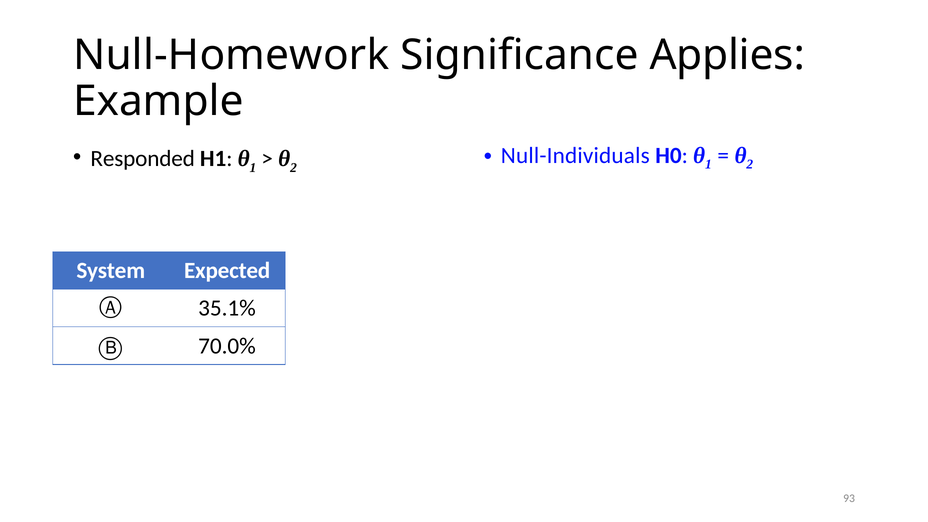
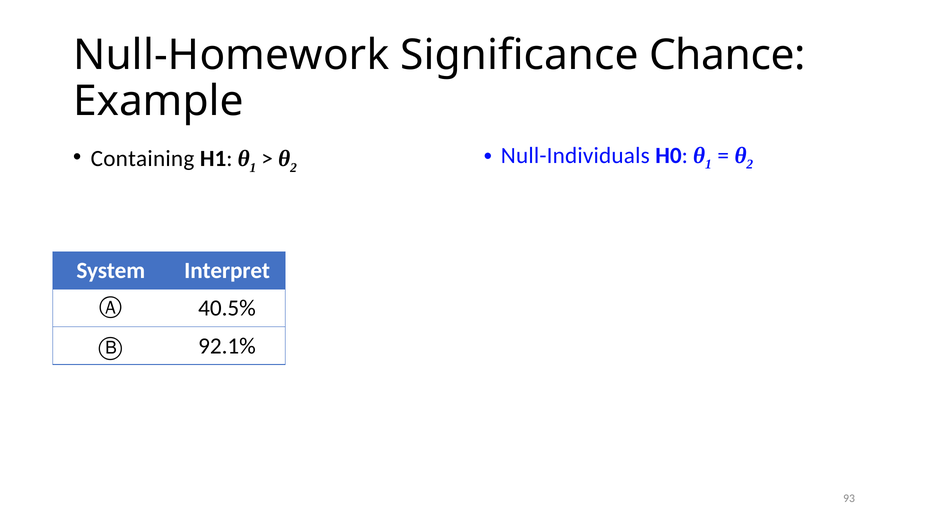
Applies: Applies -> Chance (727, 55)
Responded: Responded -> Containing (142, 159)
Expected: Expected -> Interpret (227, 271)
35.1%: 35.1% -> 40.5% (227, 308)
70.0%: 70.0% -> 92.1% (227, 346)
